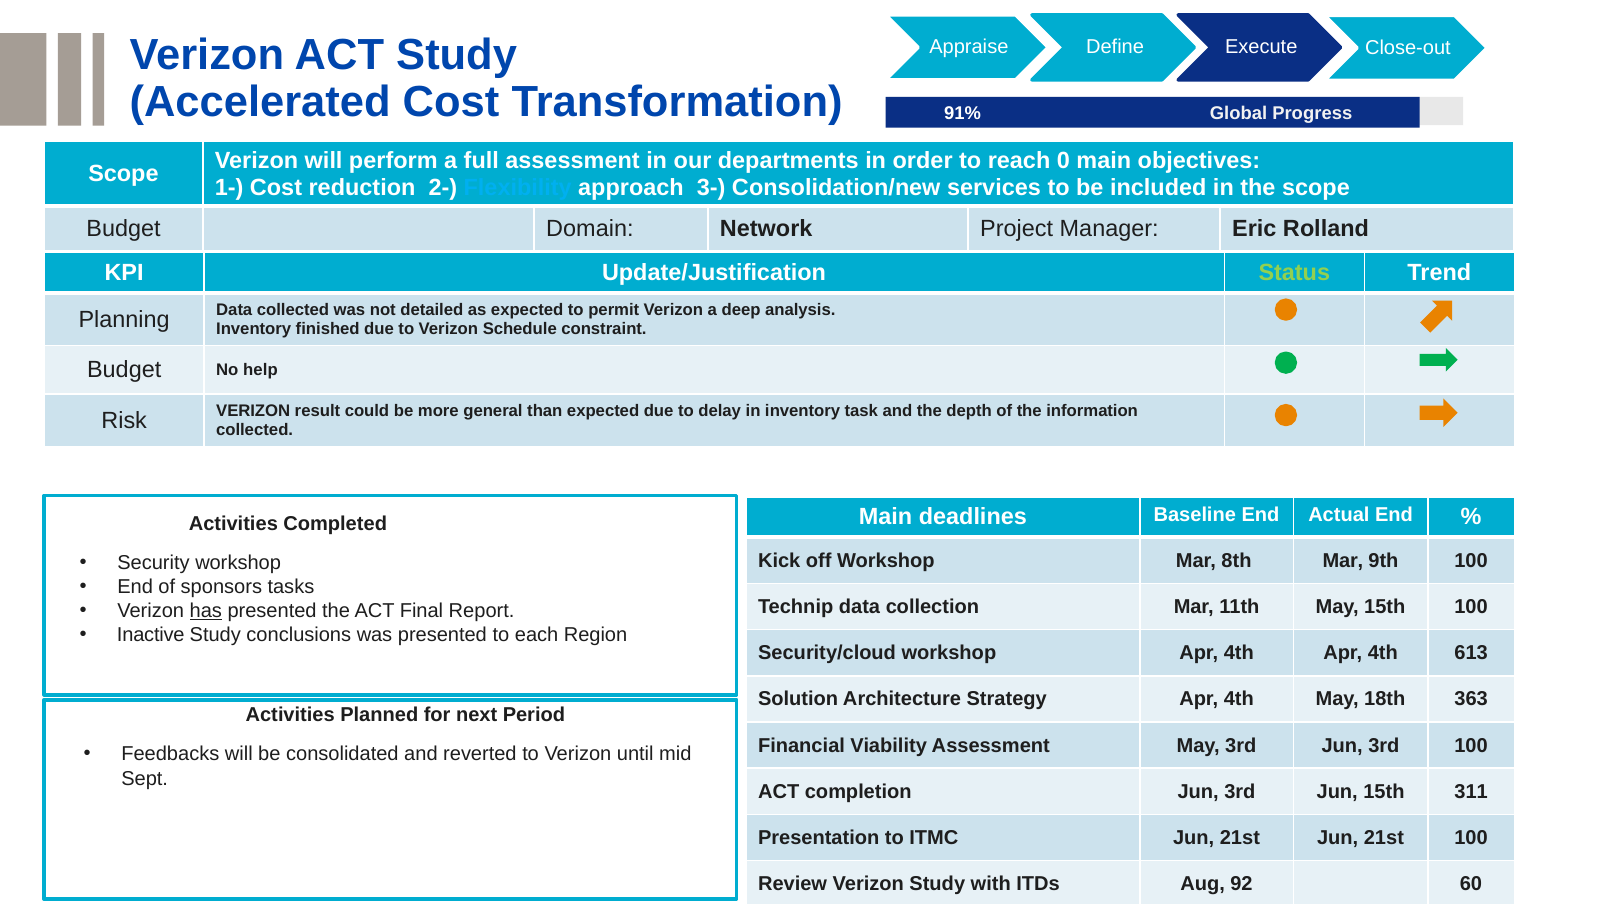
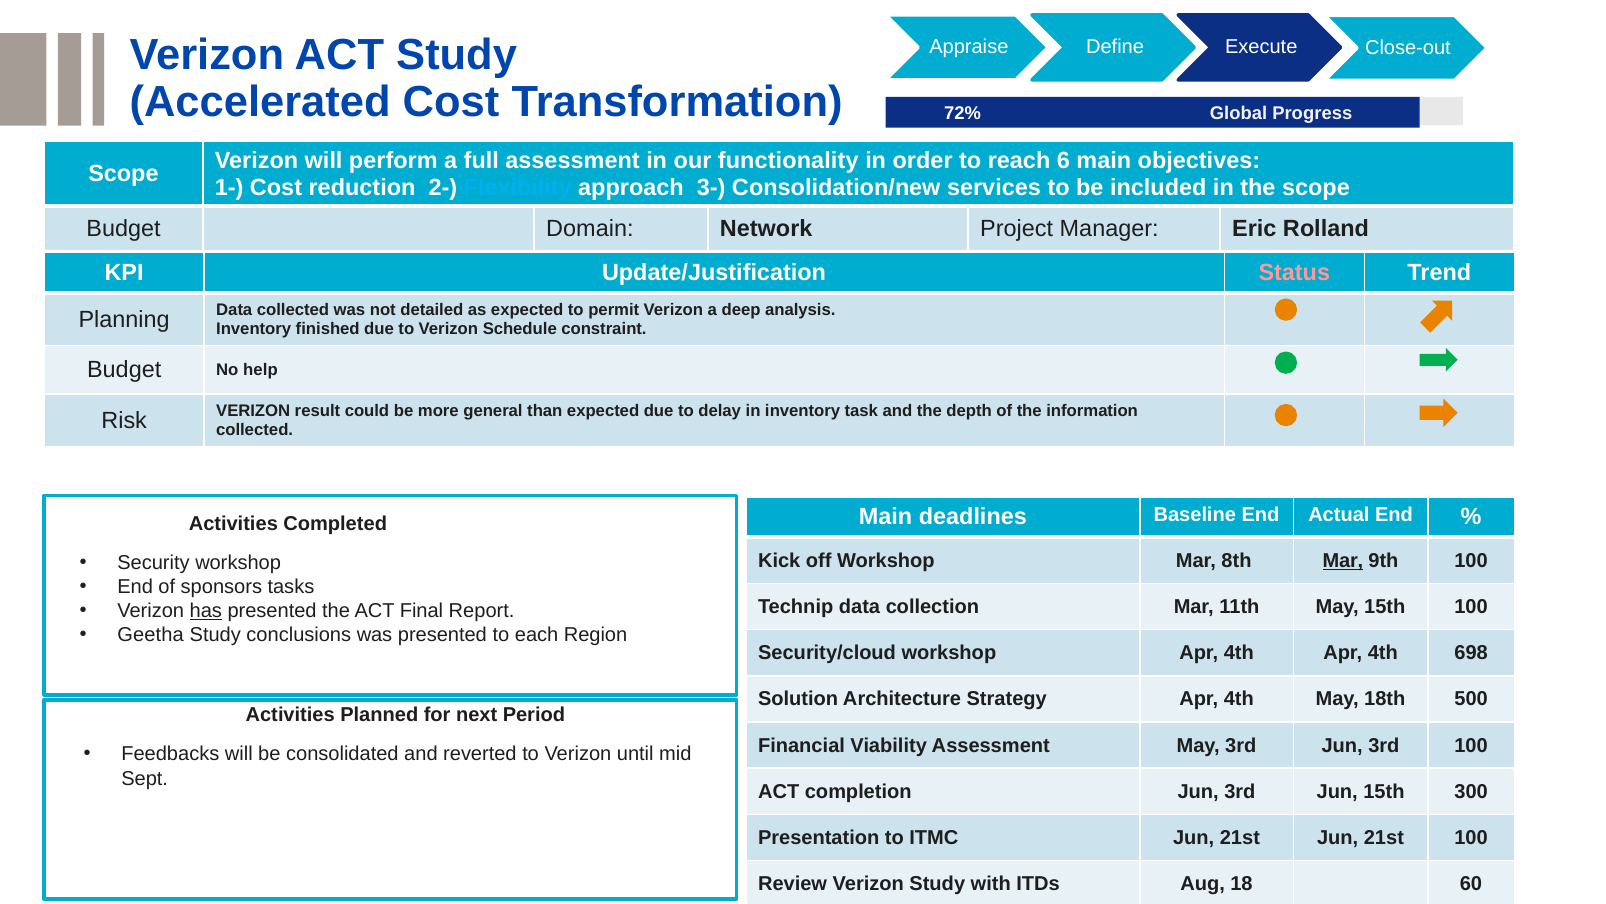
91%: 91% -> 72% (963, 113)
departments: departments -> functionality (788, 161)
0: 0 -> 6 (1063, 161)
Status colour: light green -> pink (1294, 272)
Mar underline: none -> present (1343, 560)
Inactive: Inactive -> Geetha (151, 634)
613: 613 -> 698 (1471, 653)
363: 363 -> 500 (1471, 699)
311: 311 -> 300 (1471, 791)
92: 92 -> 18 (1241, 883)
